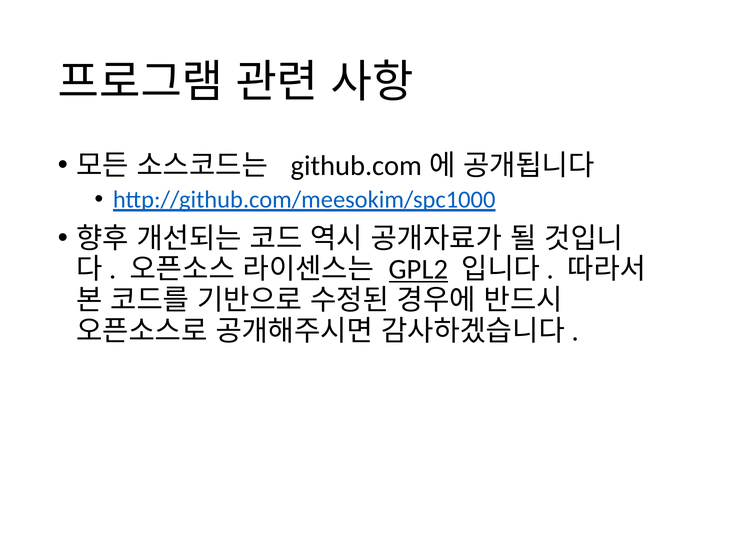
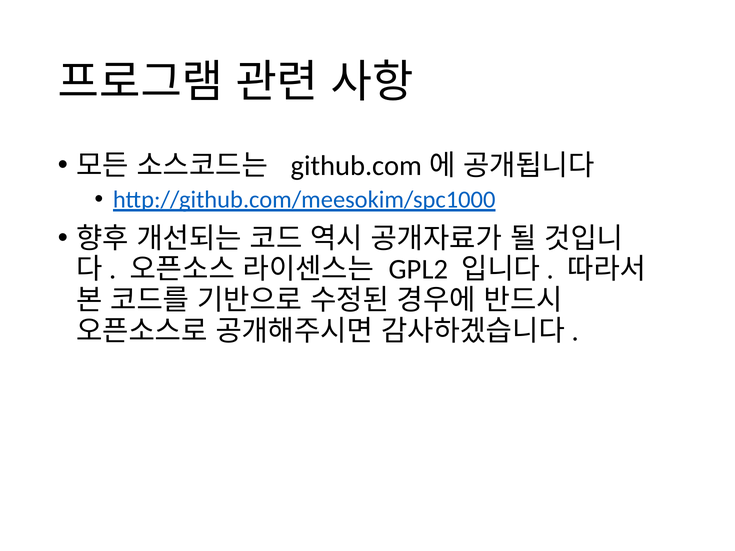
GPL2 underline: present -> none (418, 270)
